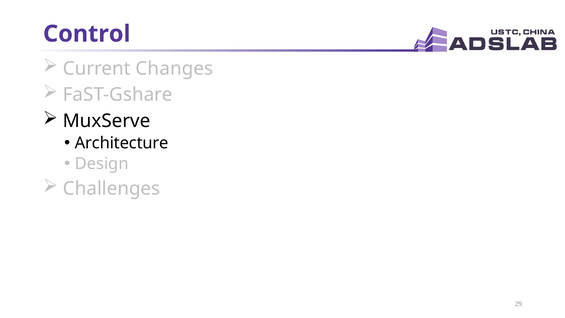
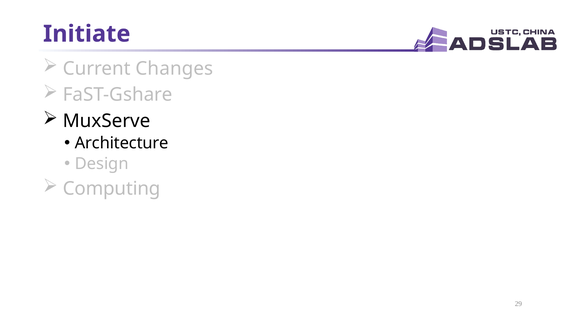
Control: Control -> Initiate (87, 34)
Challenges: Challenges -> Computing (112, 189)
